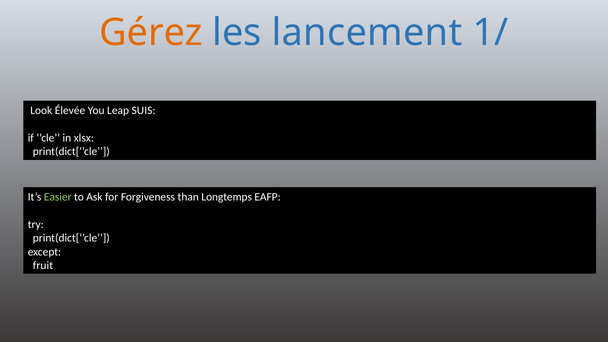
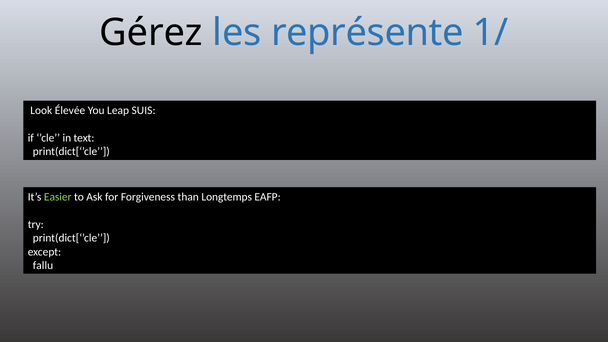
Gérez colour: orange -> black (151, 33)
lancement: lancement -> représente (367, 33)
xlsx: xlsx -> text (84, 138)
fruit: fruit -> fallu (43, 265)
